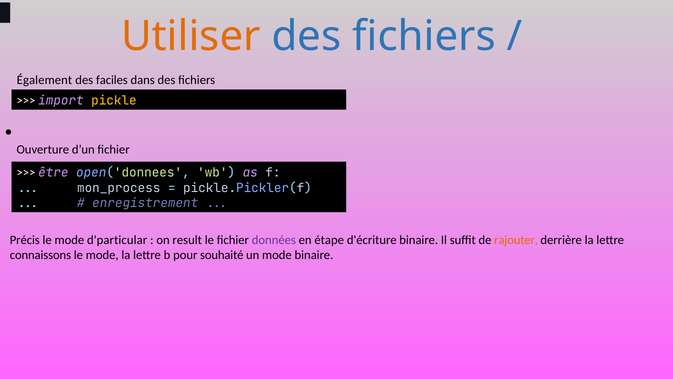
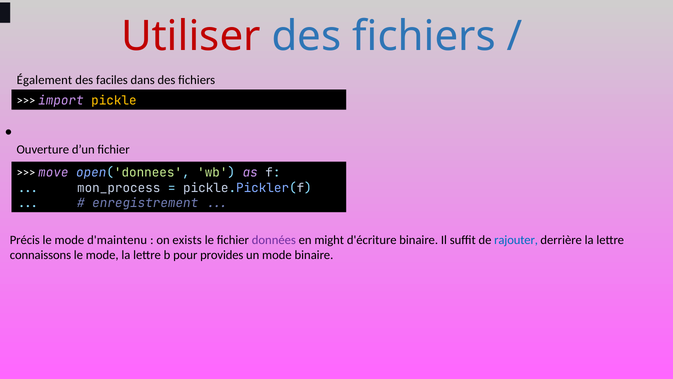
Utiliser colour: orange -> red (191, 36)
être: être -> move (53, 172)
d'particular: d'particular -> d'maintenu (117, 240)
result: result -> exists (187, 240)
étape: étape -> might (329, 240)
rajouter colour: orange -> blue (516, 240)
souhaité: souhaité -> provides (222, 255)
